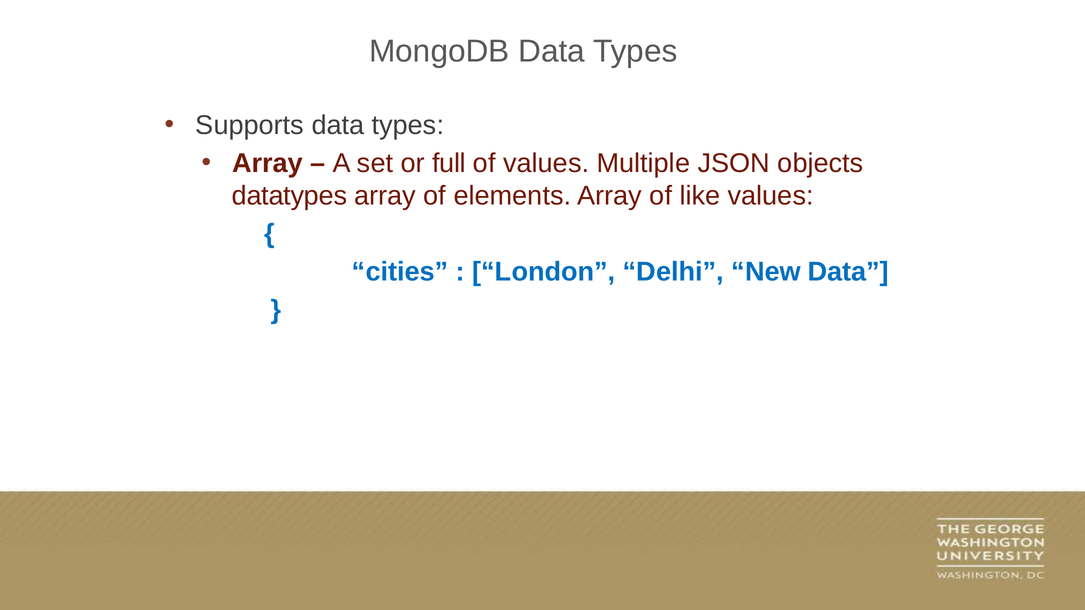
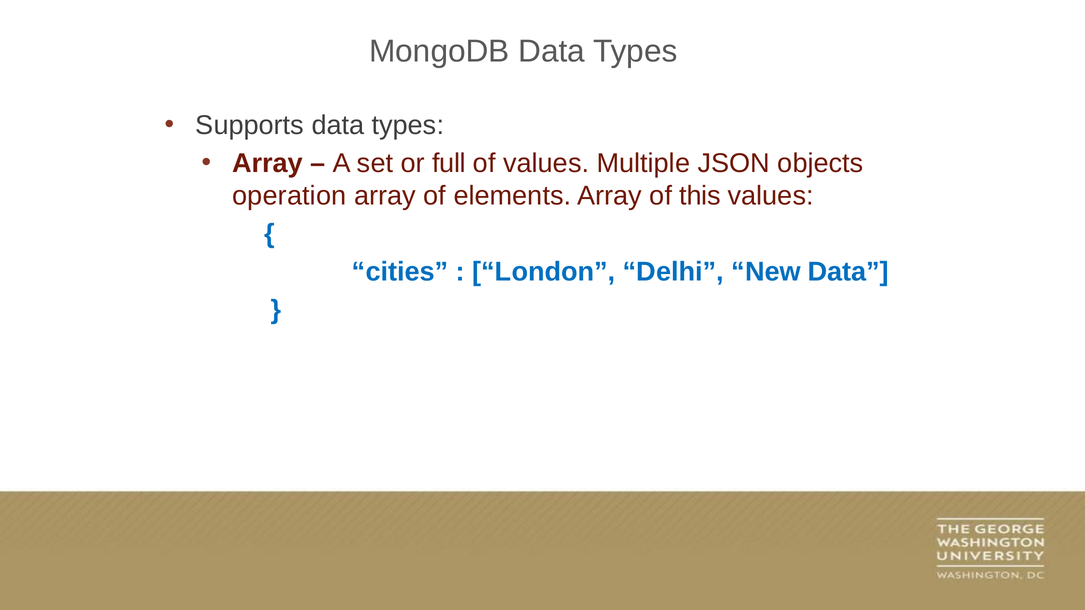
datatypes: datatypes -> operation (289, 196)
like: like -> this (700, 196)
